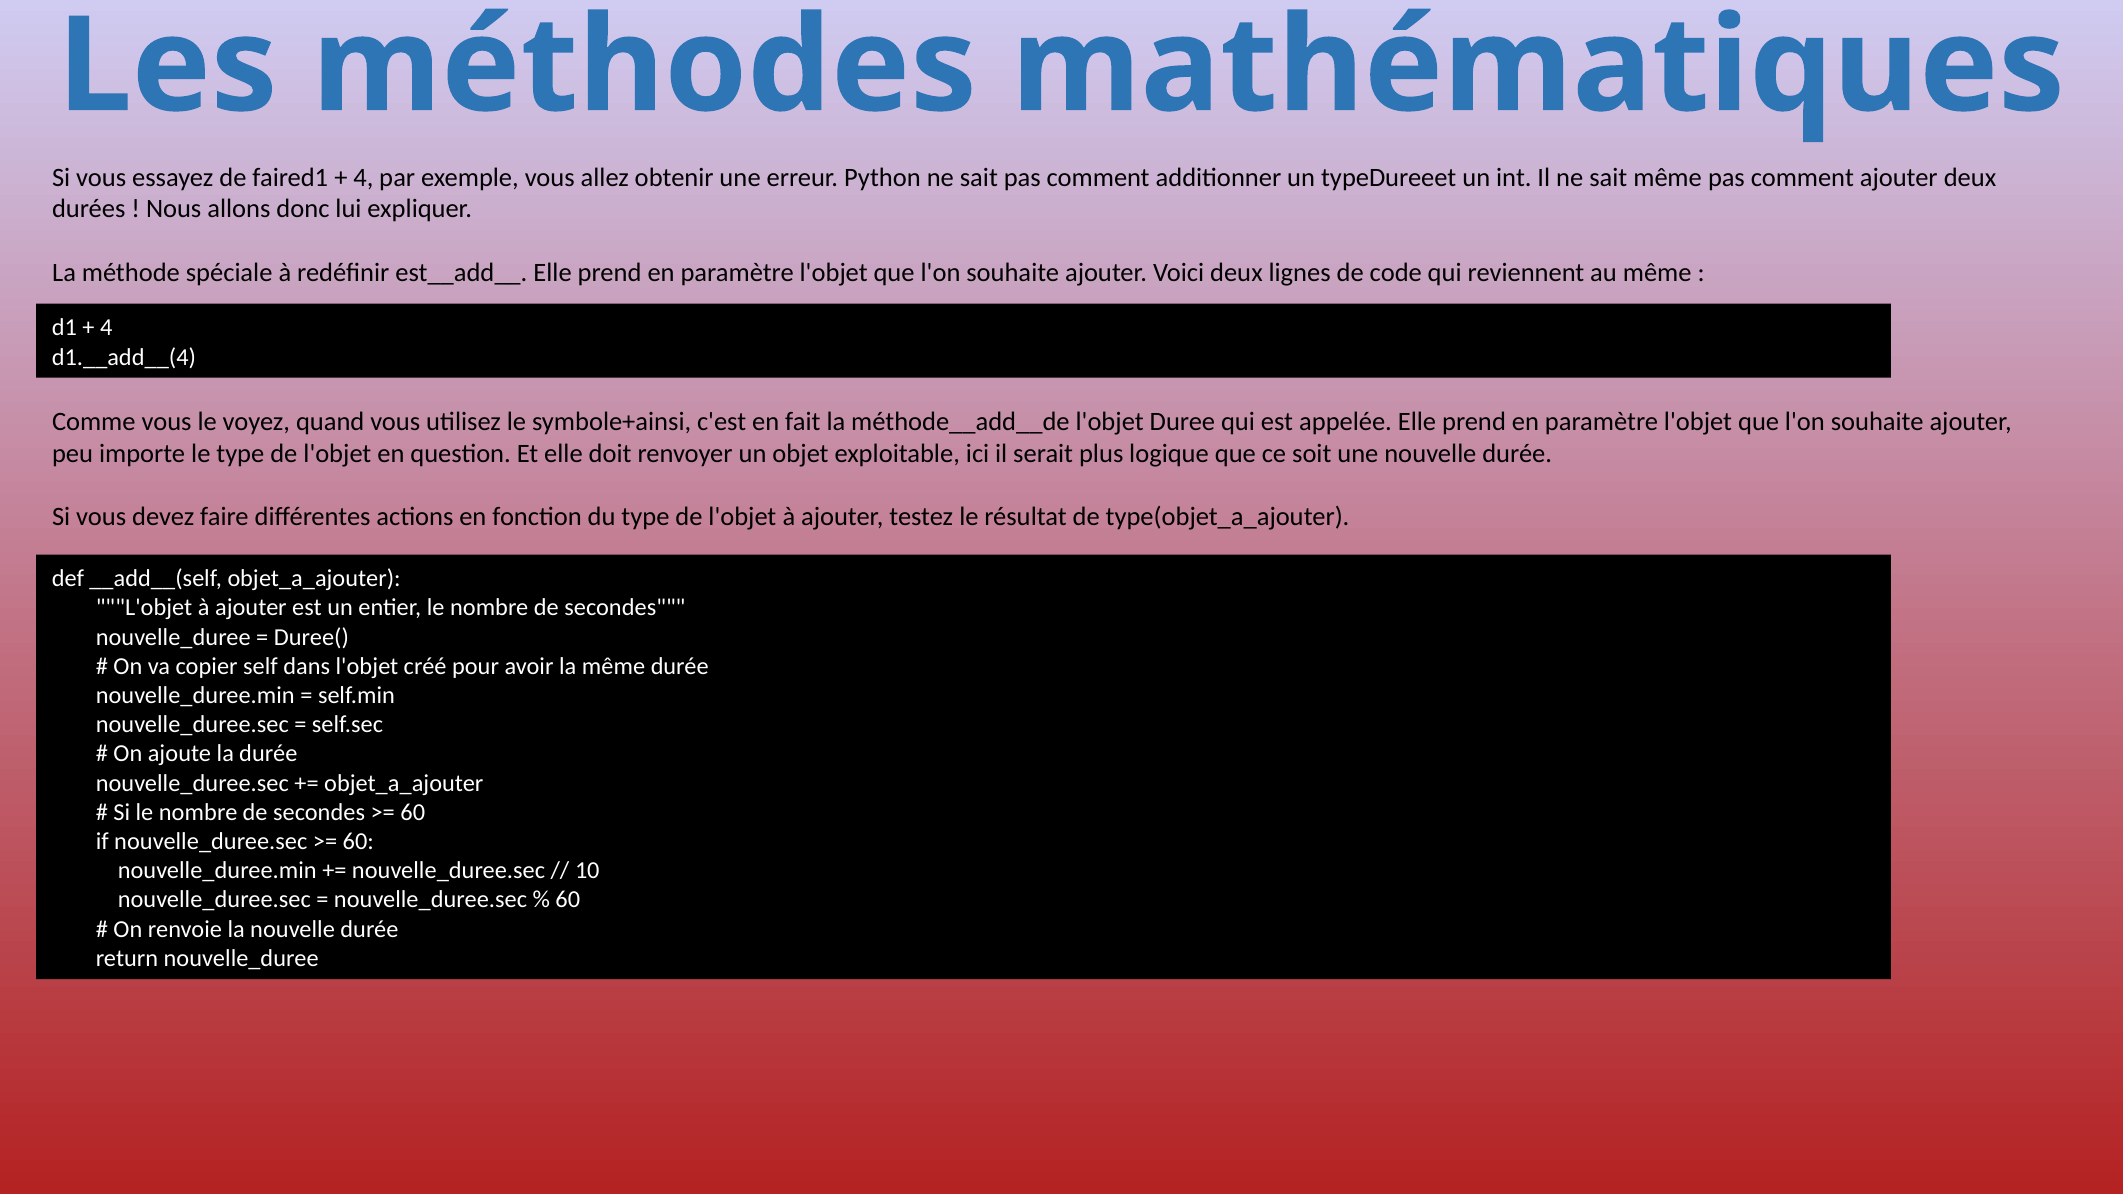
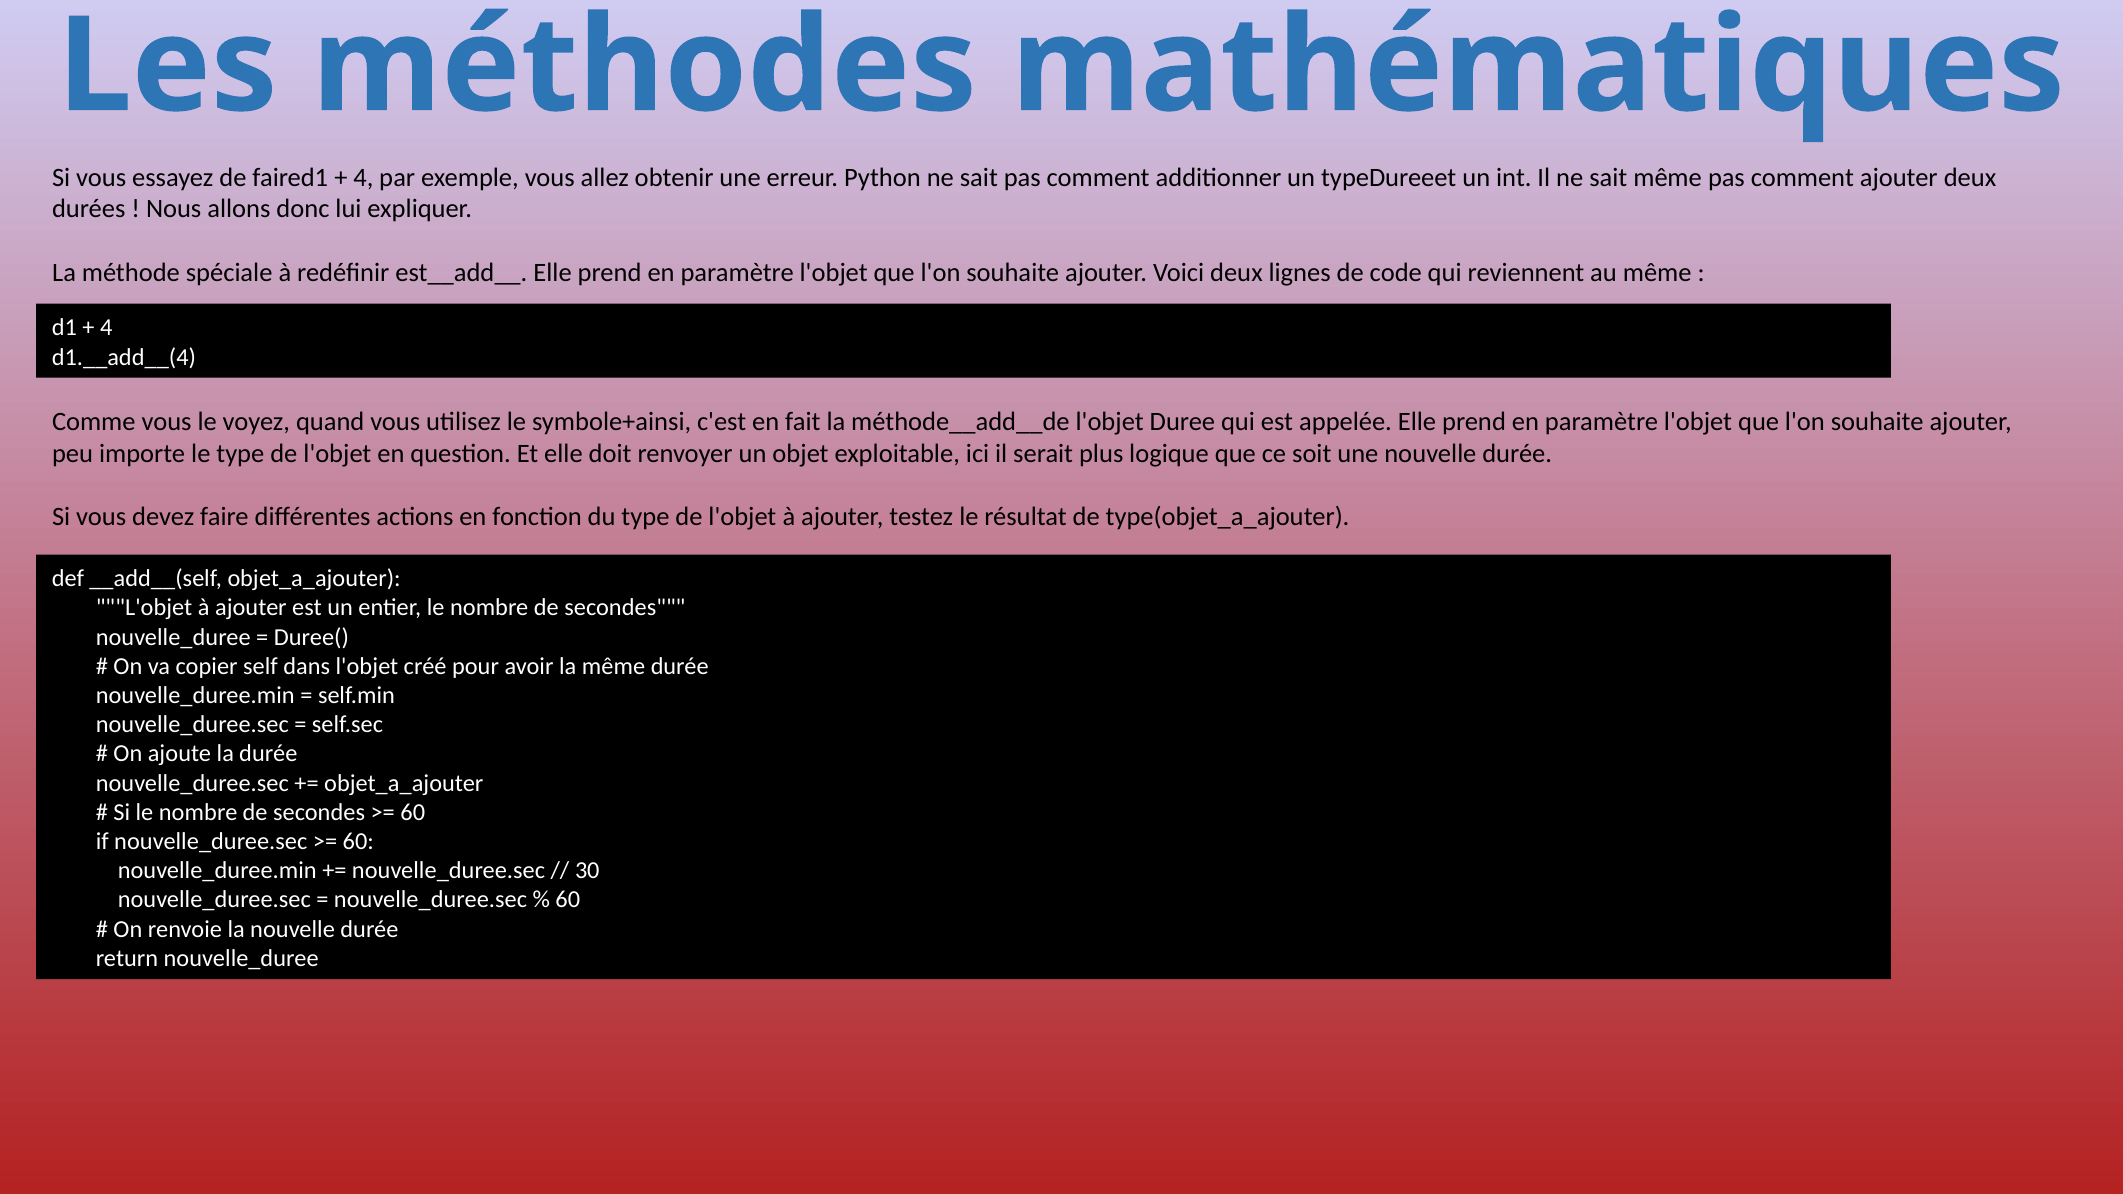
10: 10 -> 30 (587, 871)
